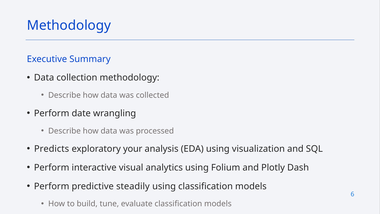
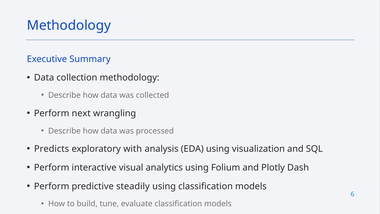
date: date -> next (81, 113)
your: your -> with (133, 149)
